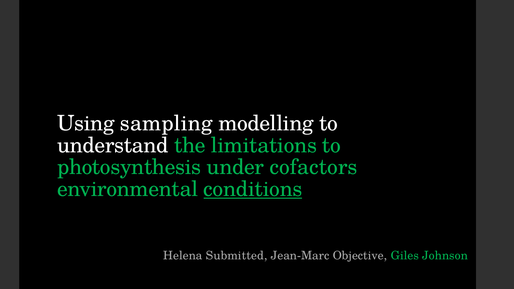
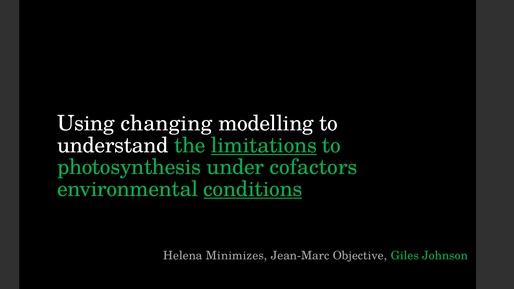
sampling: sampling -> changing (166, 124)
limitations underline: none -> present (264, 145)
Submitted: Submitted -> Minimizes (237, 256)
